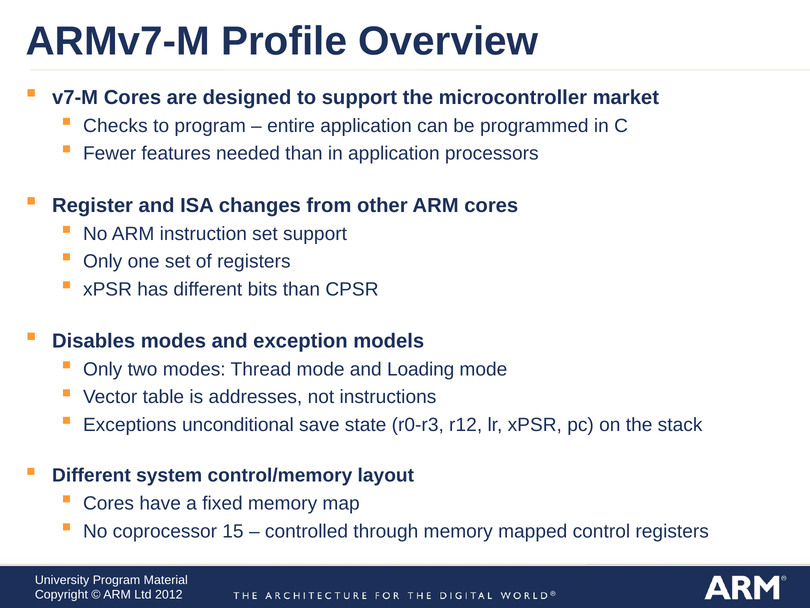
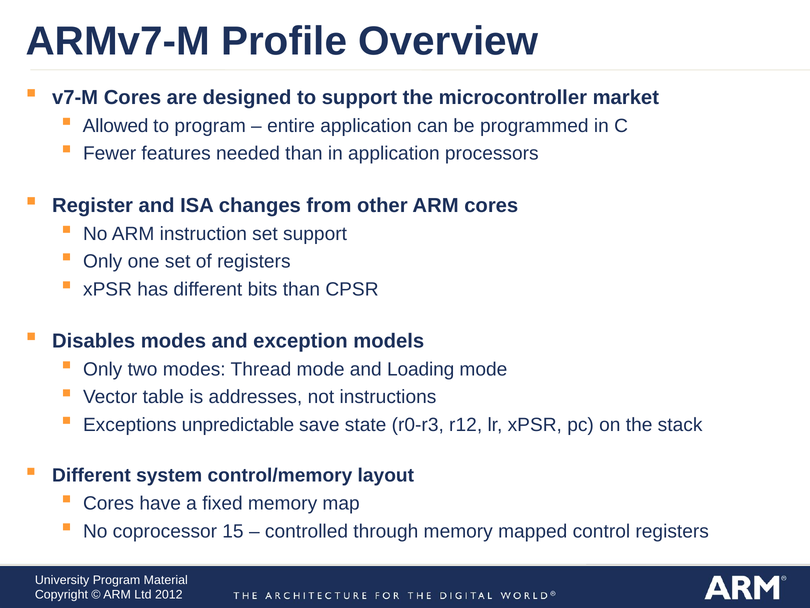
Checks: Checks -> Allowed (116, 126)
unconditional: unconditional -> unpredictable (238, 425)
